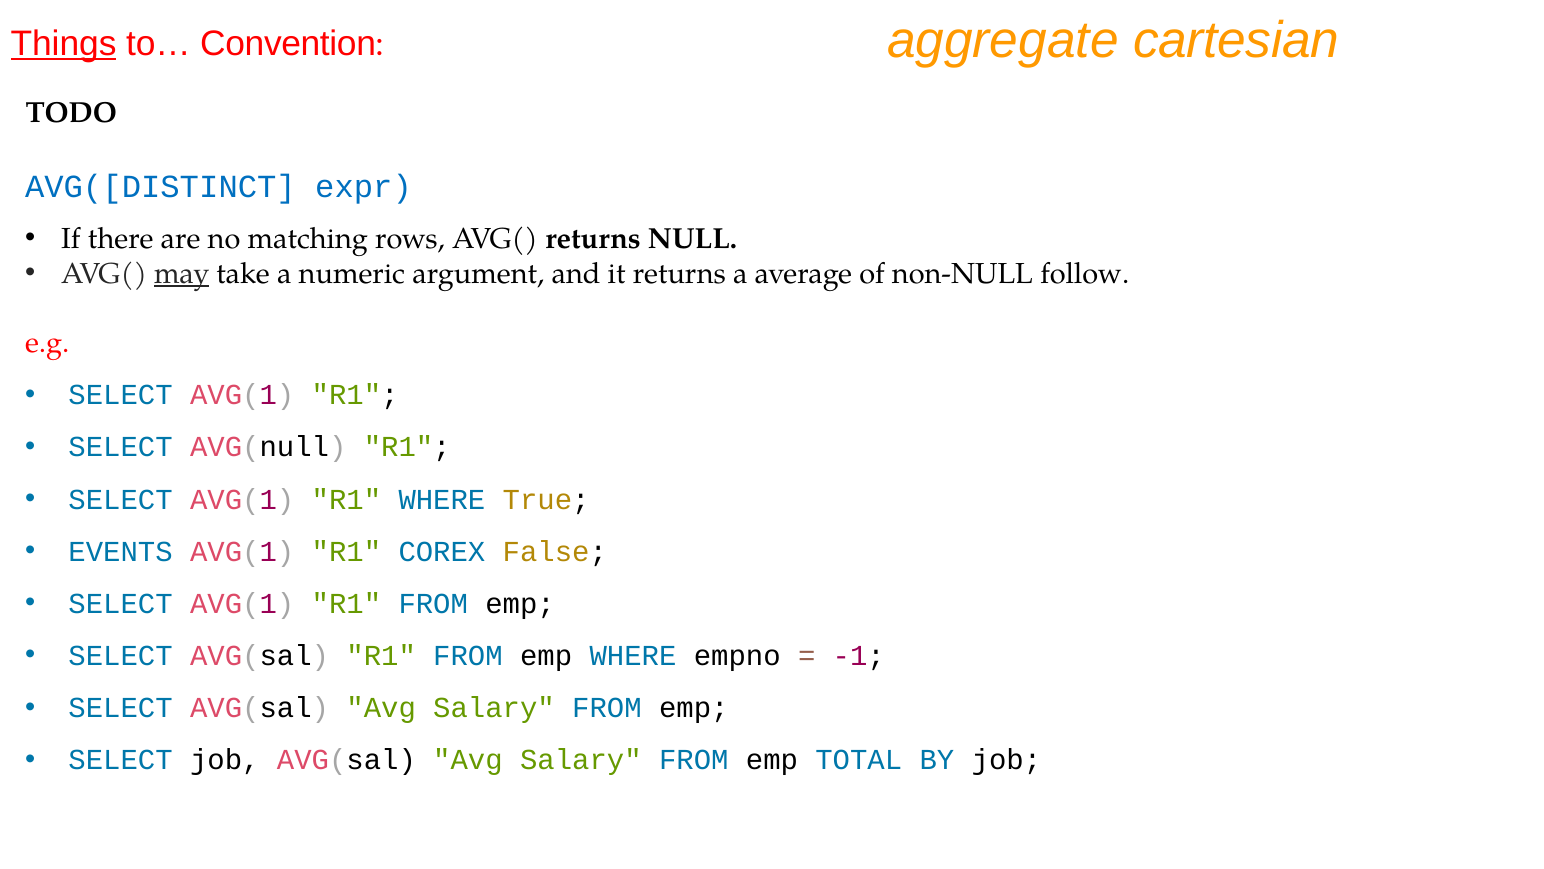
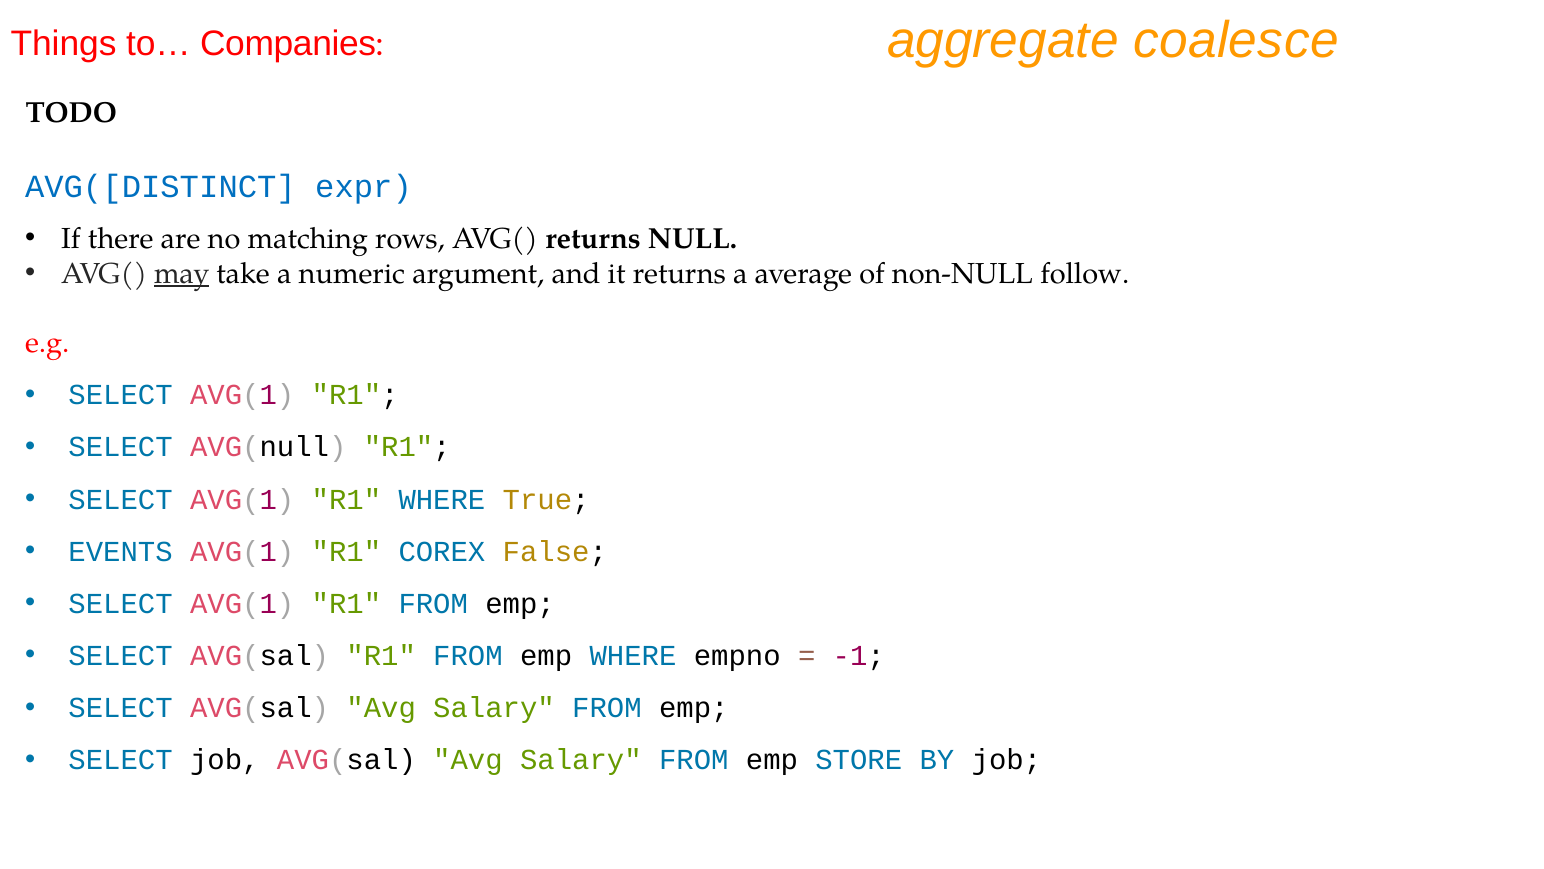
Things underline: present -> none (64, 44)
Convention: Convention -> Companies (288, 44)
cartesian: cartesian -> coalesce (1236, 40)
TOTAL: TOTAL -> STORE (859, 760)
